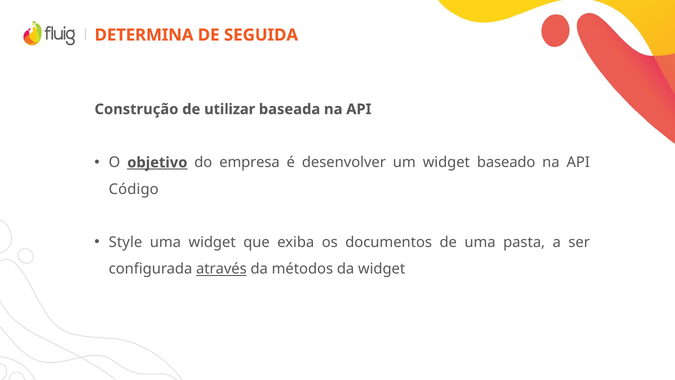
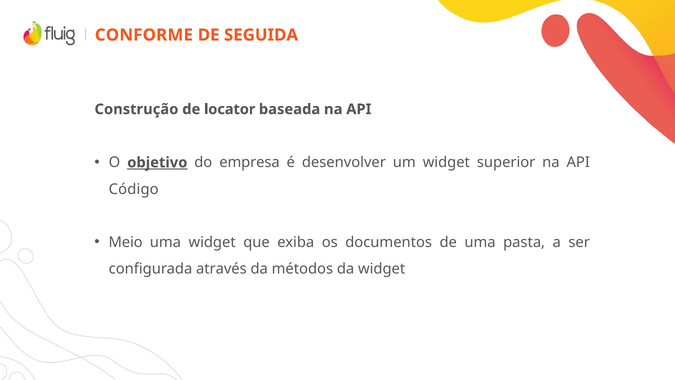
DETERMINA: DETERMINA -> CONFORME (144, 35)
utilizar: utilizar -> locator (230, 109)
baseado: baseado -> superior (506, 162)
Style: Style -> Meio (126, 242)
através underline: present -> none (221, 269)
